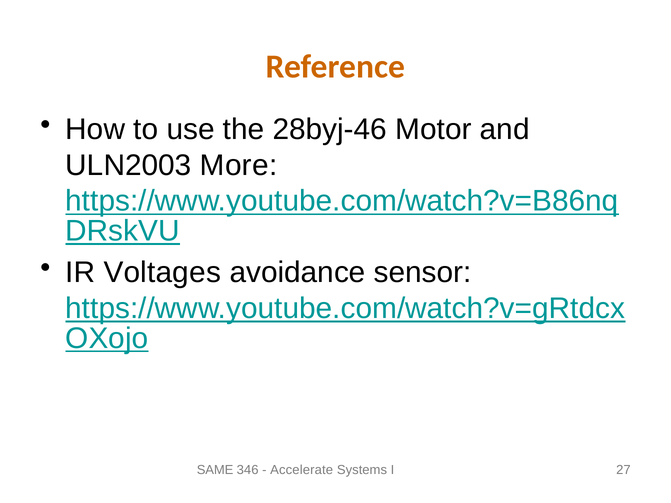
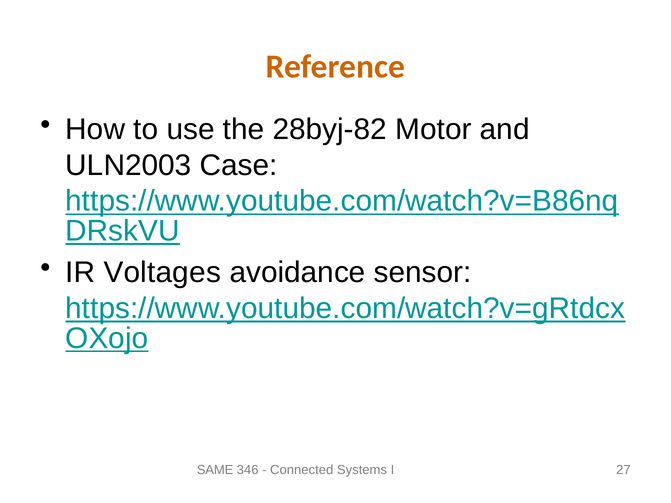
28byj-46: 28byj-46 -> 28byj-82 (330, 130)
More: More -> Case (239, 165)
Accelerate: Accelerate -> Connected (302, 470)
